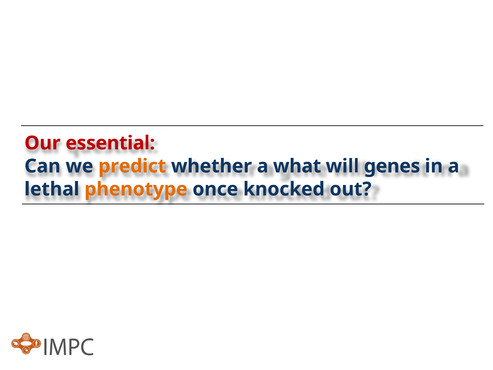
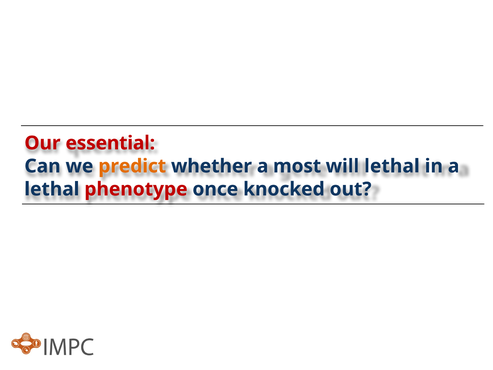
what: what -> most (297, 166)
will genes: genes -> lethal (392, 166)
phenotype colour: orange -> red (136, 189)
